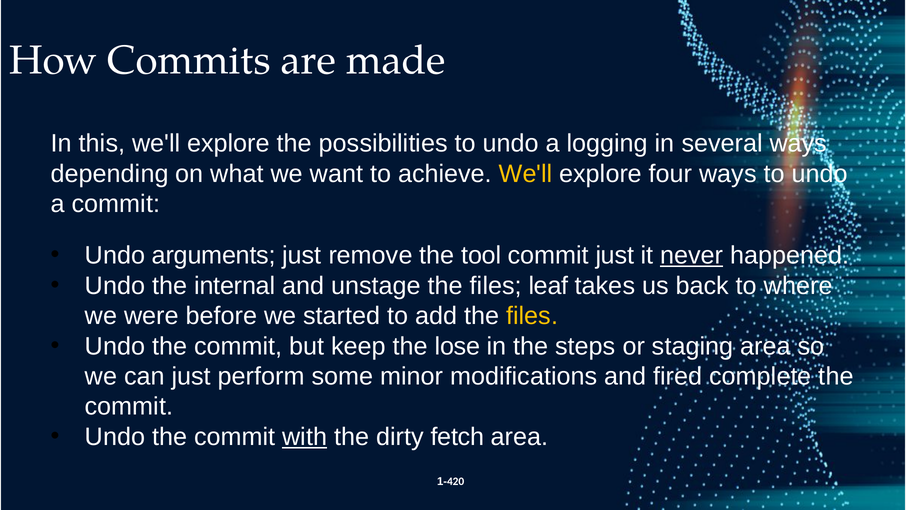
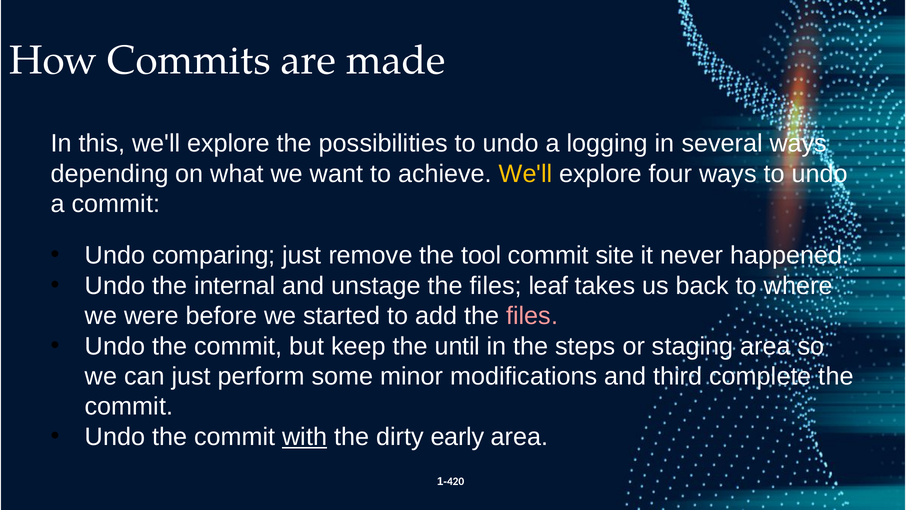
arguments: arguments -> comparing (214, 255)
commit just: just -> site (615, 255)
never underline: present -> none (692, 255)
files colour: yellow -> pink (532, 316)
lose: lose -> until (457, 346)
fired: fired -> third (678, 376)
fetch: fetch -> early (457, 437)
